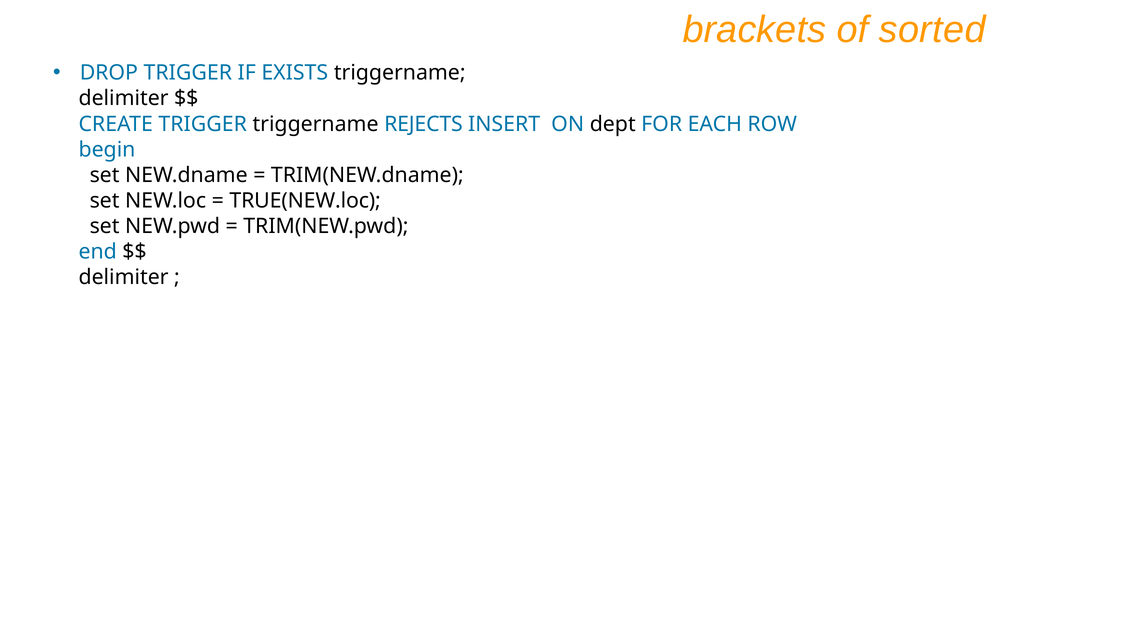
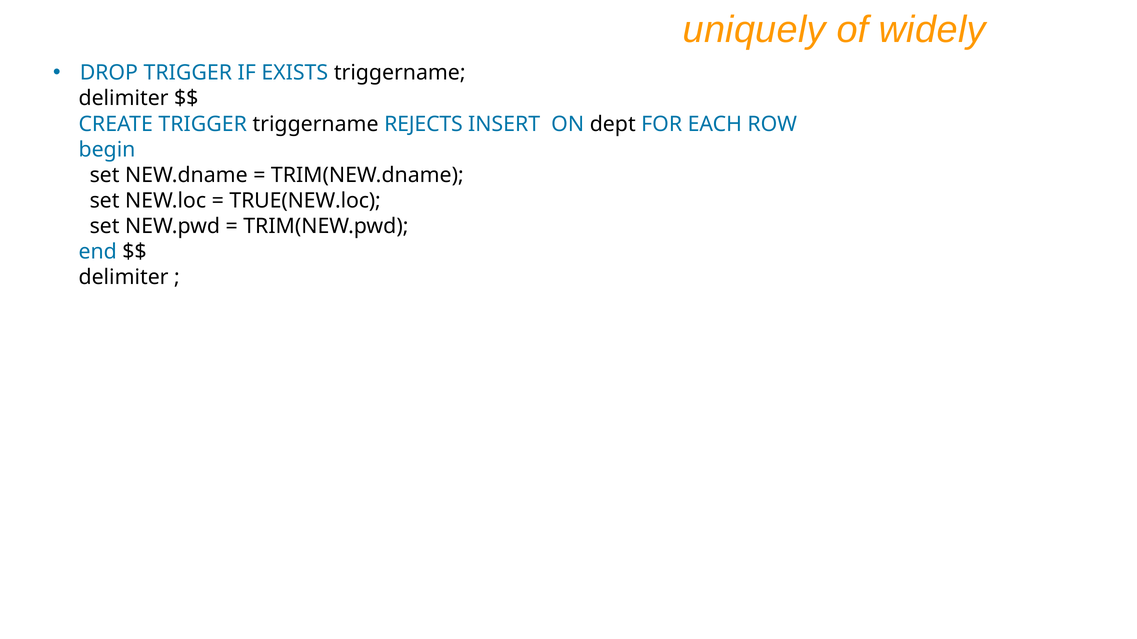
brackets: brackets -> uniquely (754, 30)
sorted: sorted -> widely (932, 30)
